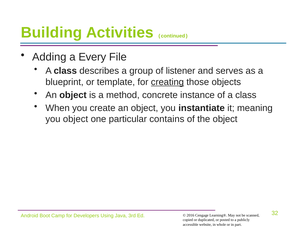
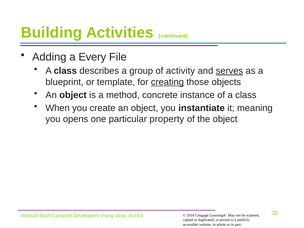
listener: listener -> activity (180, 71)
serves underline: none -> present (229, 71)
you object: object -> opens (76, 119)
contains: contains -> property (167, 119)
